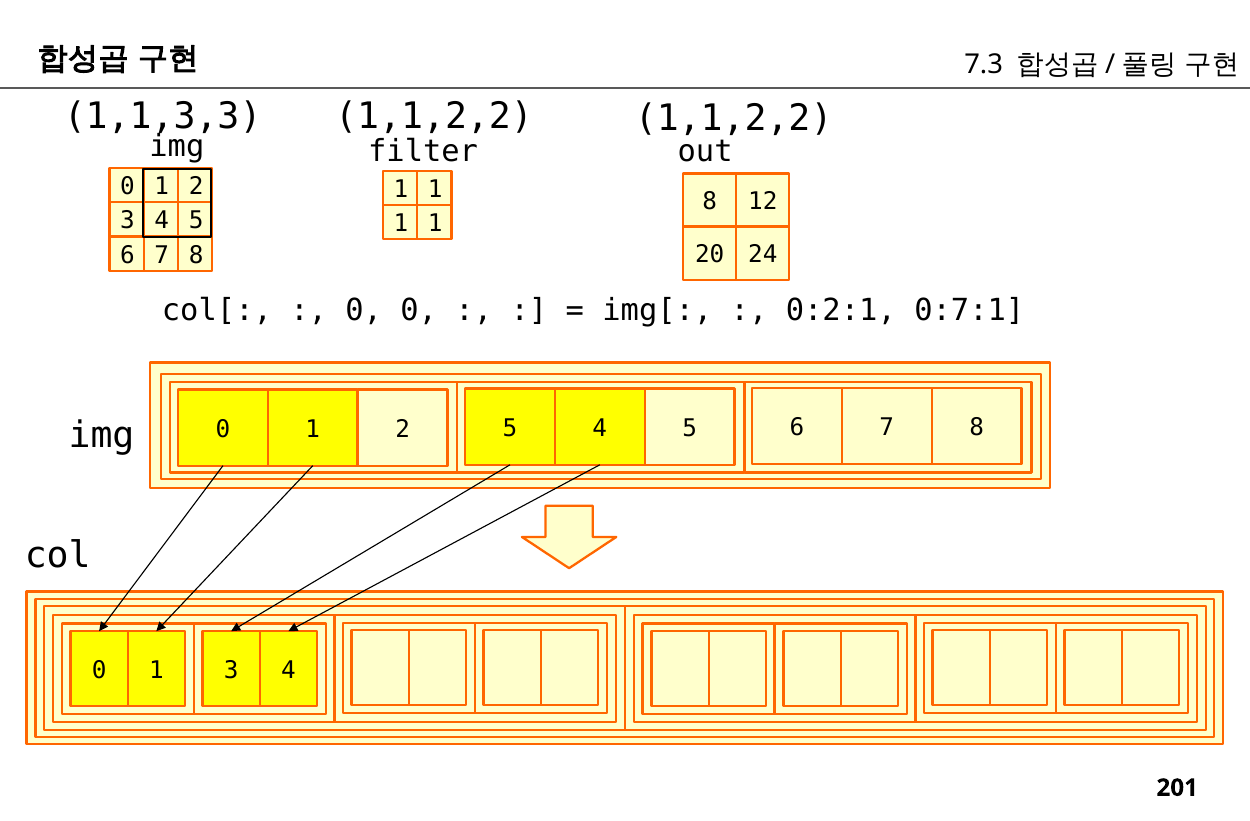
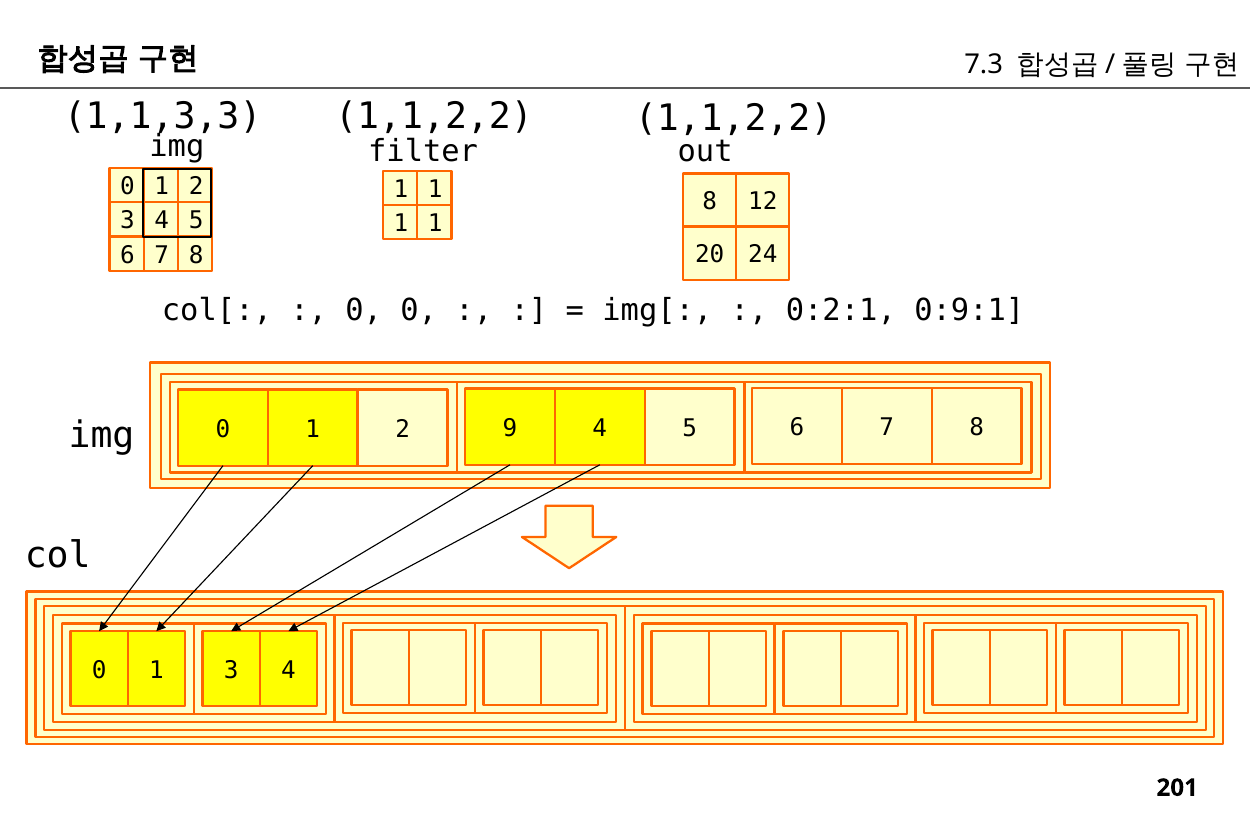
0:7:1: 0:7:1 -> 0:9:1 (969, 311)
2 5: 5 -> 9 (510, 428)
